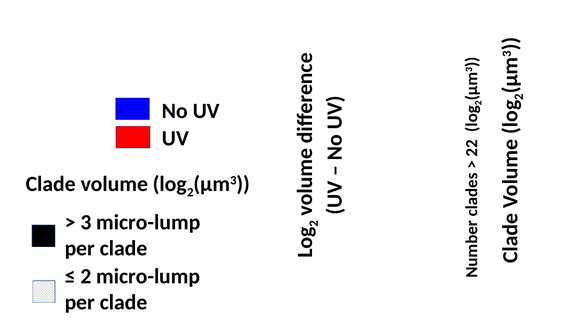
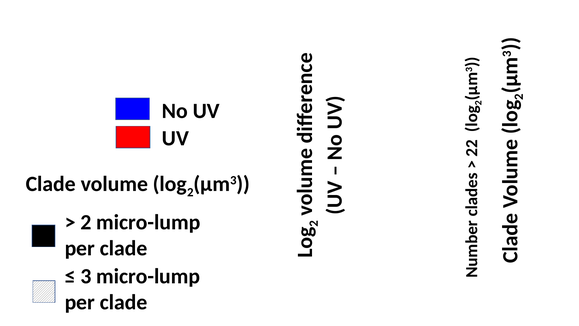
3: 3 -> 2 (86, 222)
2: 2 -> 3 (86, 276)
